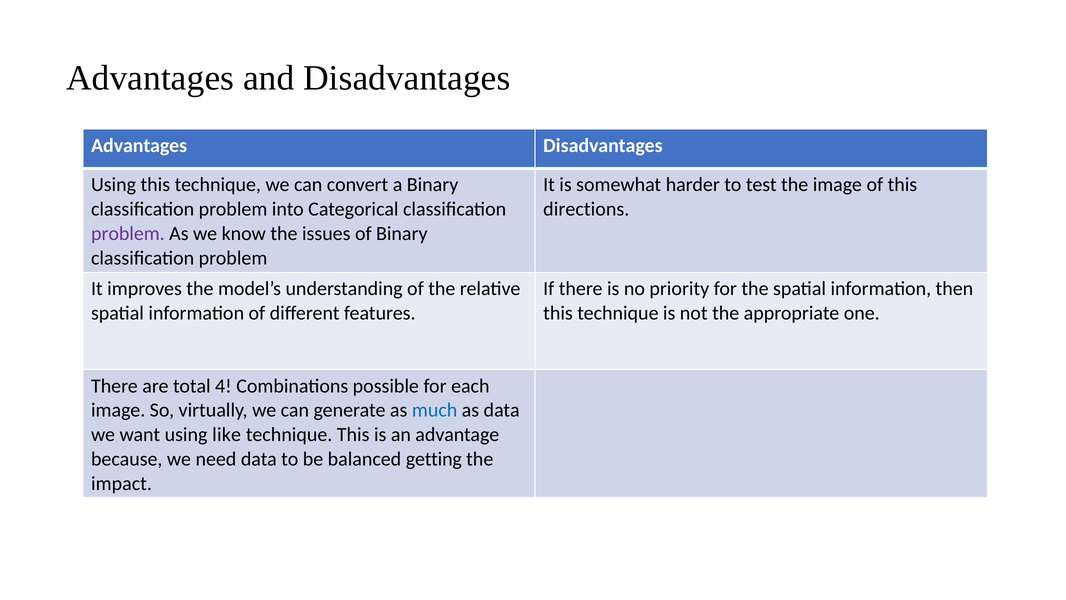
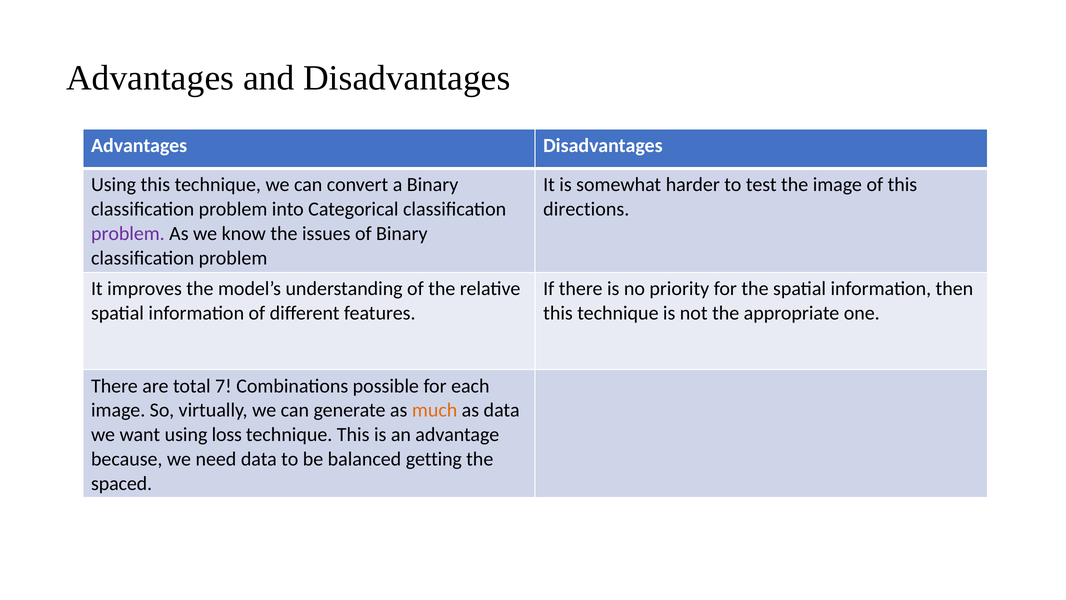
4: 4 -> 7 (223, 386)
much colour: blue -> orange (435, 410)
like: like -> loss (227, 435)
impact: impact -> spaced (122, 483)
